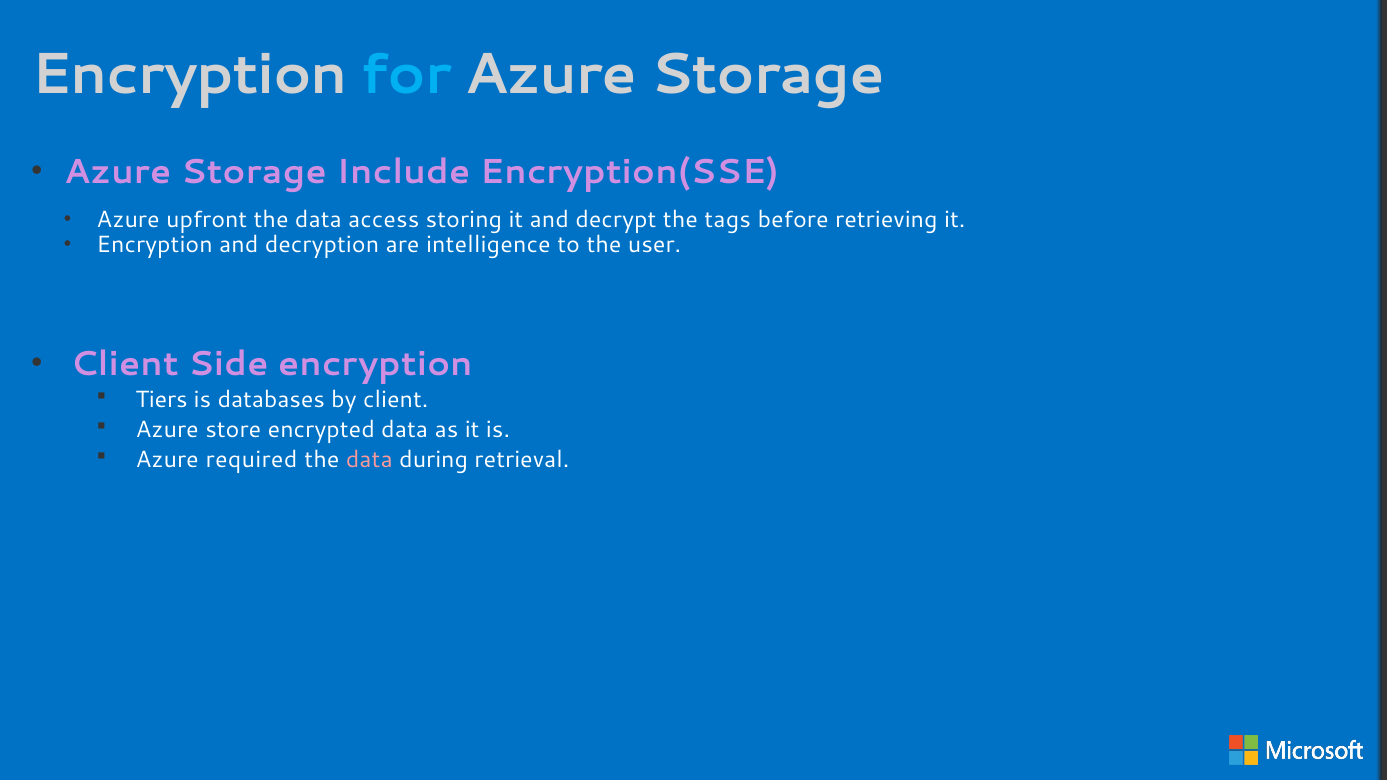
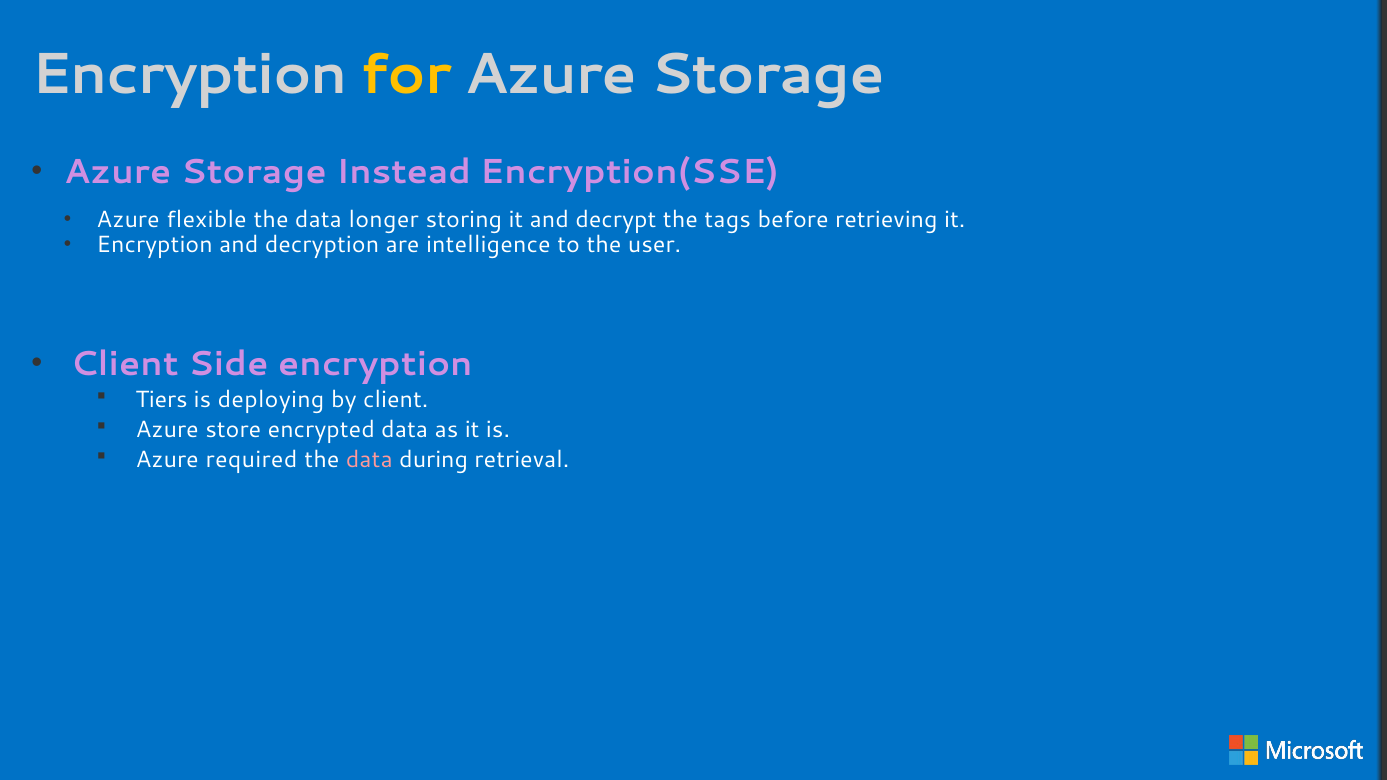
for colour: light blue -> yellow (406, 75)
Include: Include -> Instead (403, 172)
upfront: upfront -> flexible (207, 220)
access: access -> longer (384, 220)
databases: databases -> deploying (271, 400)
